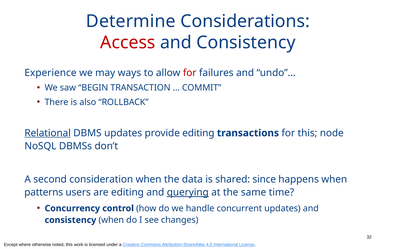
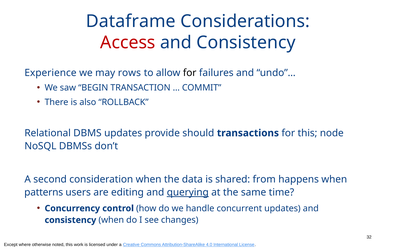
Determine: Determine -> Dataframe (131, 21)
ways: ways -> rows (129, 73)
for colour: red -> black (190, 73)
Relational underline: present -> none (48, 133)
provide editing: editing -> should (198, 133)
since: since -> from (264, 179)
